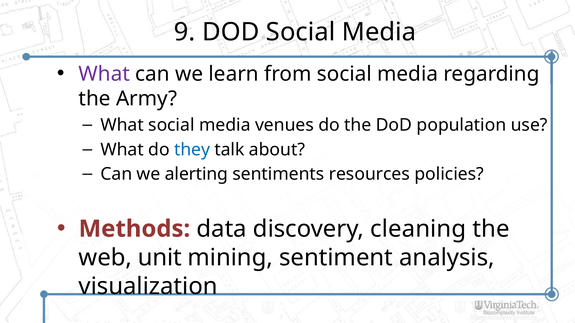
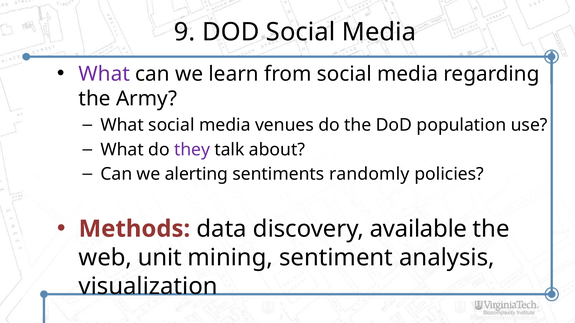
they colour: blue -> purple (192, 150)
resources: resources -> randomly (369, 174)
cleaning: cleaning -> available (418, 229)
